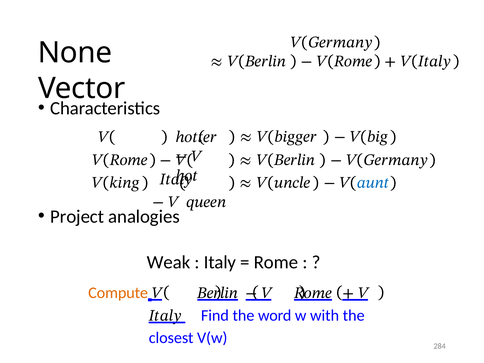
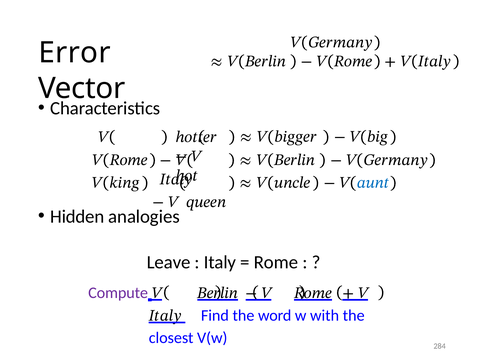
None: None -> Error (75, 53)
Project: Project -> Hidden (77, 216)
Weak: Weak -> Leave (169, 262)
Compute colour: orange -> purple (118, 293)
